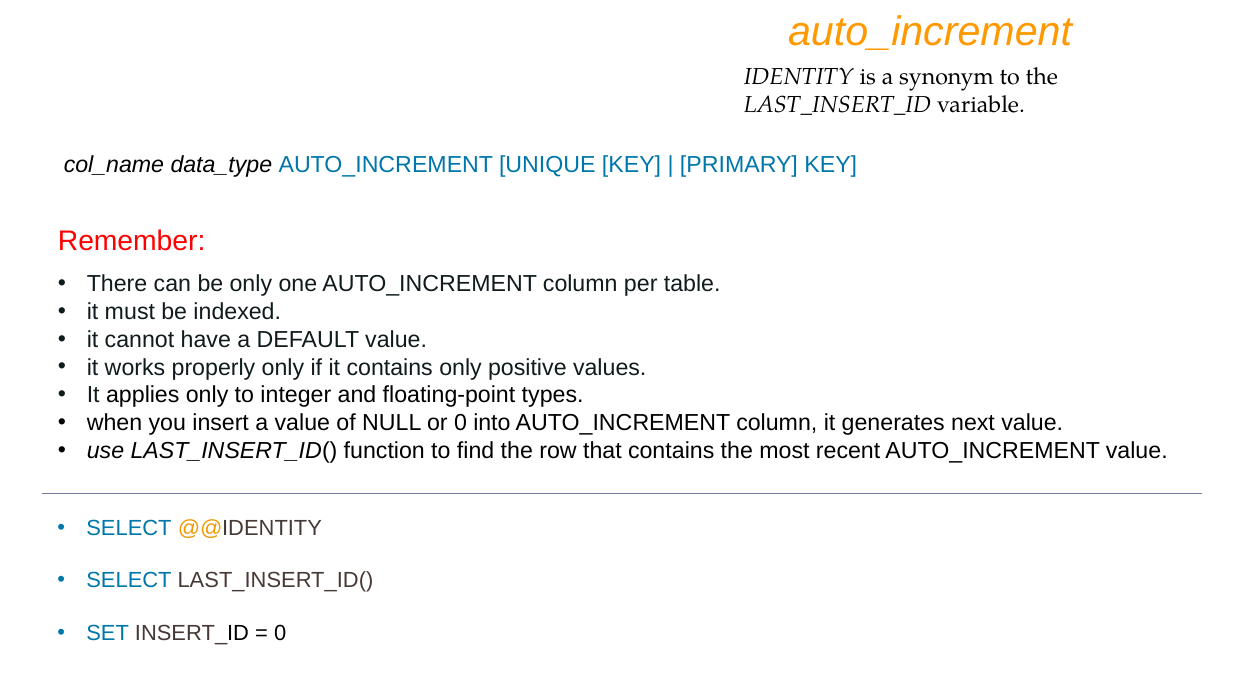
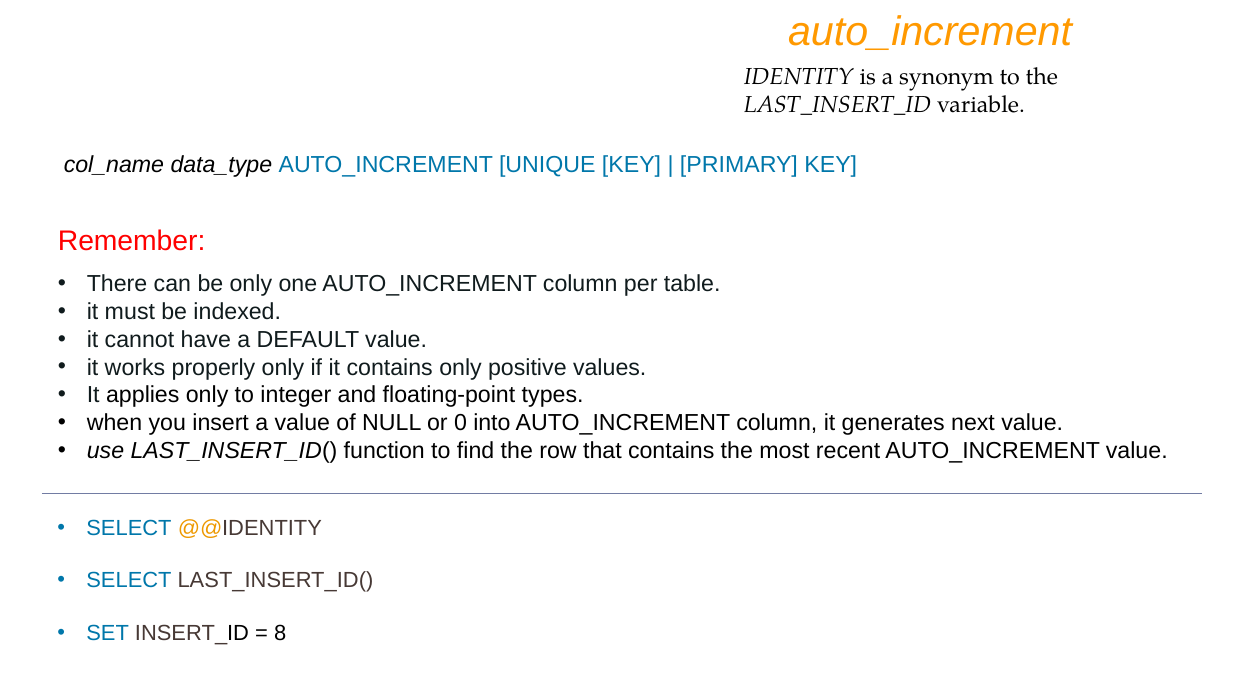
0: 0 -> 8 (280, 633)
